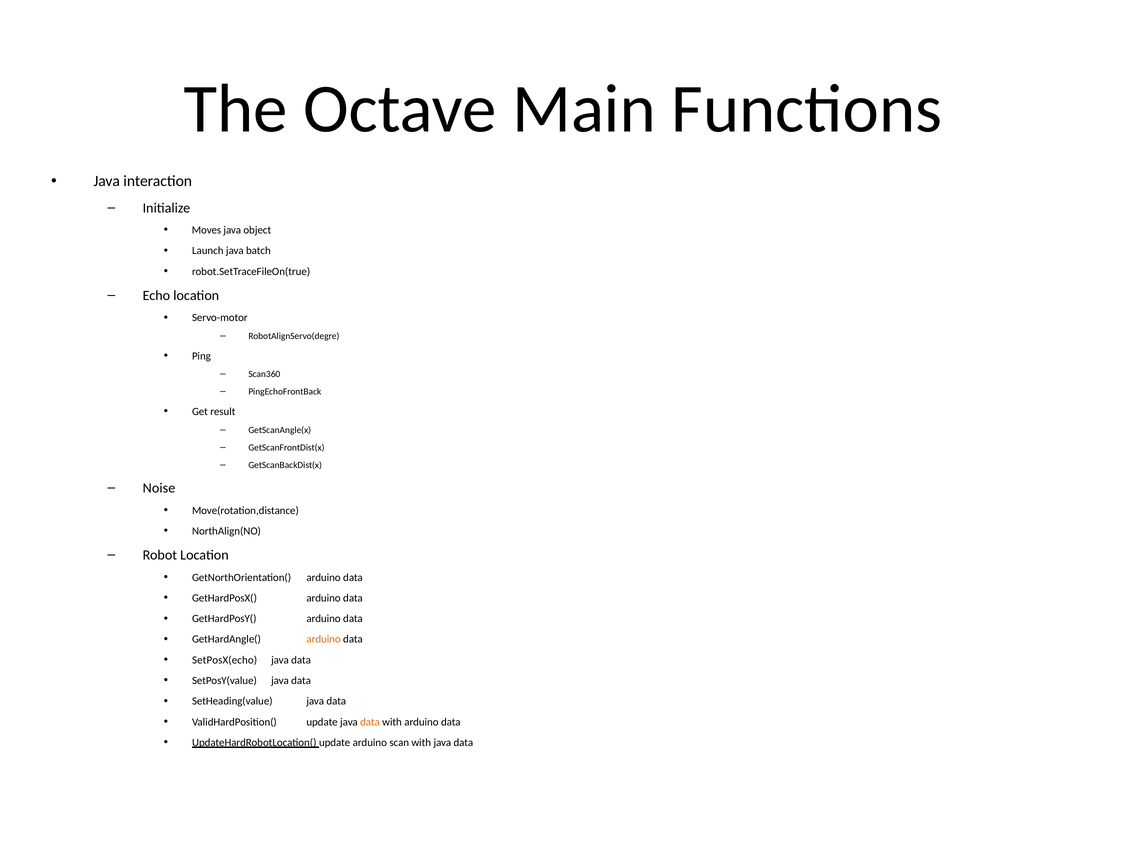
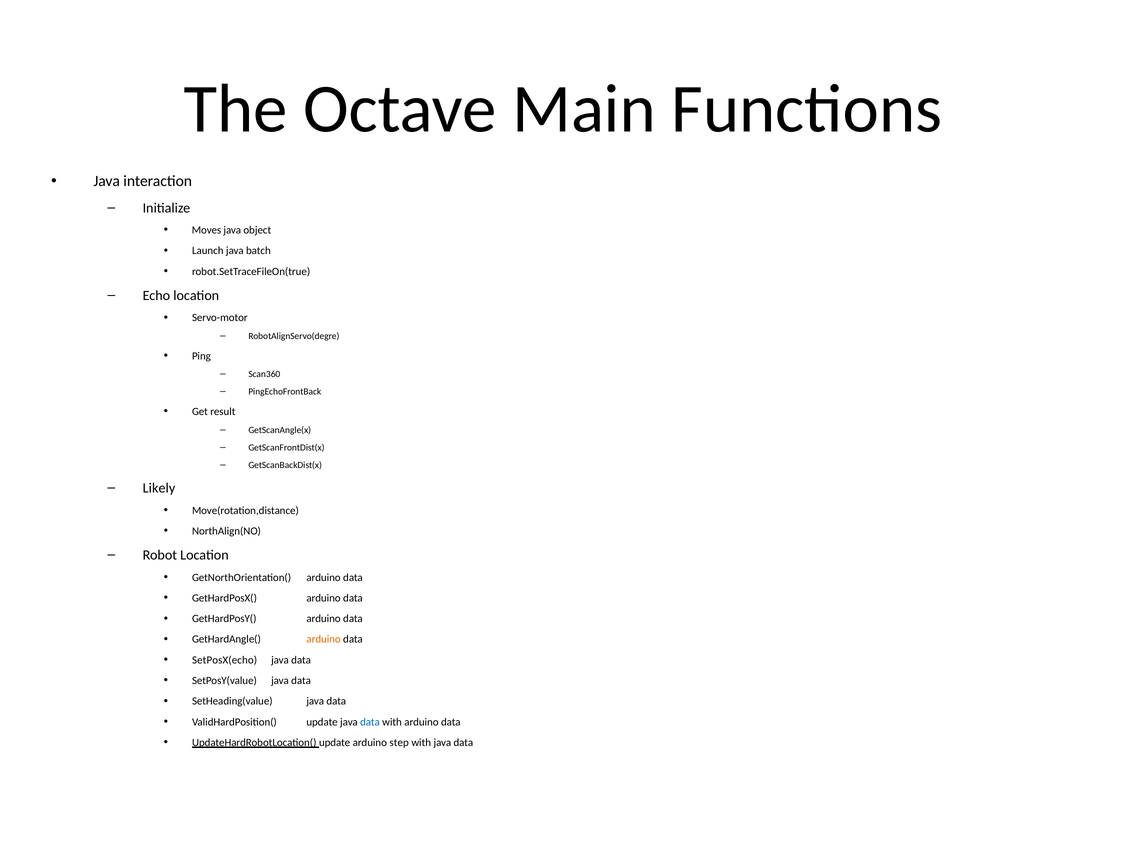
Noise: Noise -> Likely (159, 488)
data colour: orange -> blue (370, 722)
scan: scan -> step (399, 743)
